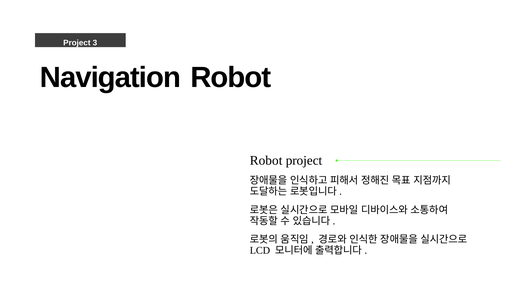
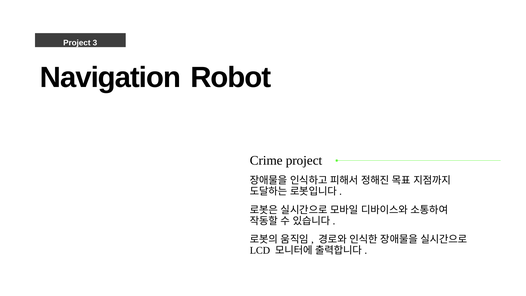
Robot: Robot -> Crime (266, 161)
